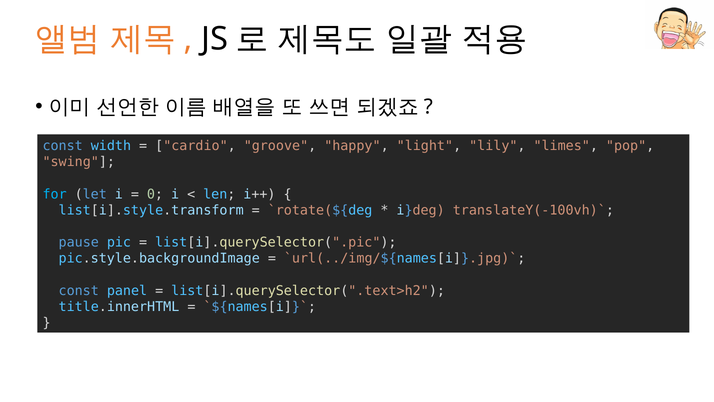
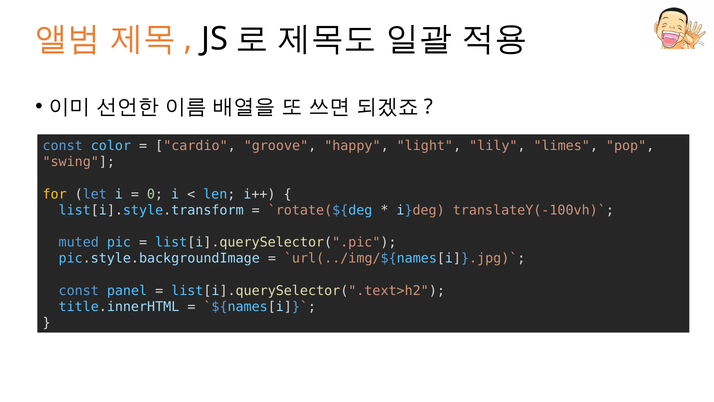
width: width -> color (111, 146)
for colour: light blue -> yellow (55, 194)
pause: pause -> muted (79, 242)
